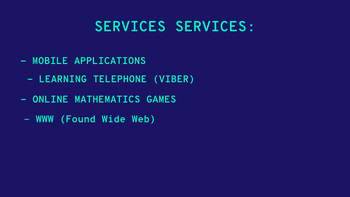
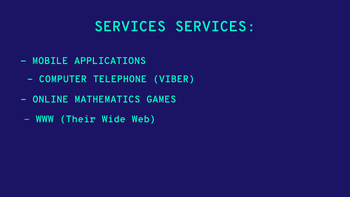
LEARNING: LEARNING -> COMPUTER (63, 79)
Found: Found -> Their (78, 119)
